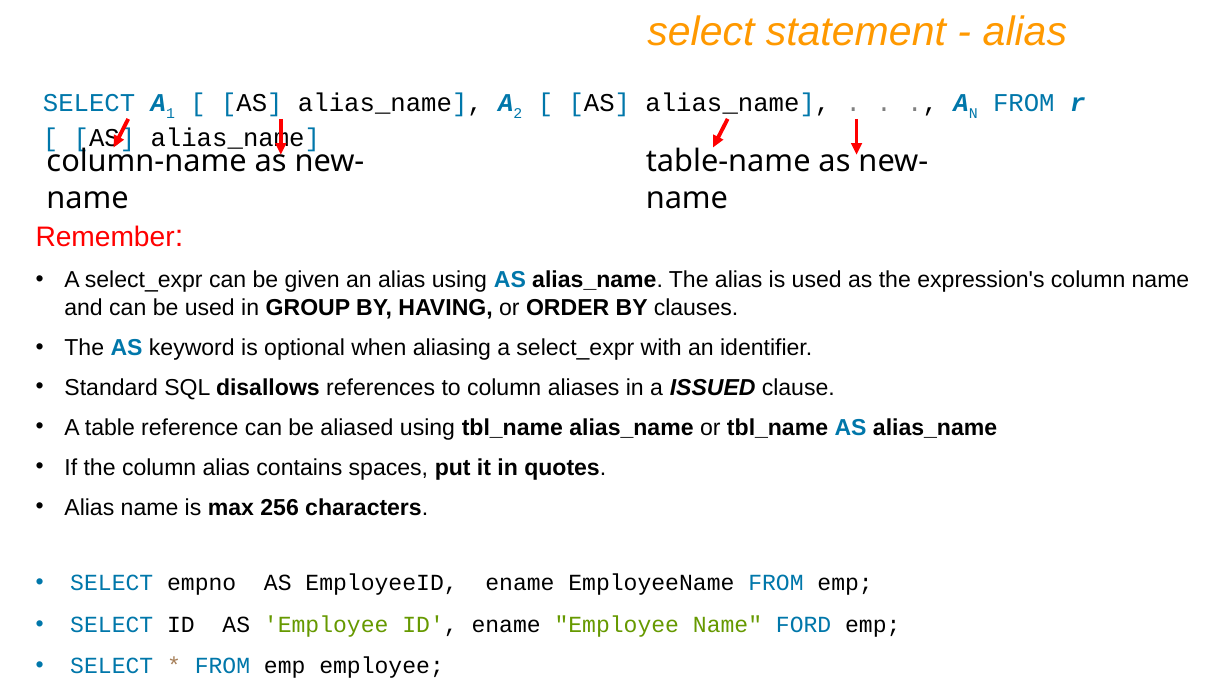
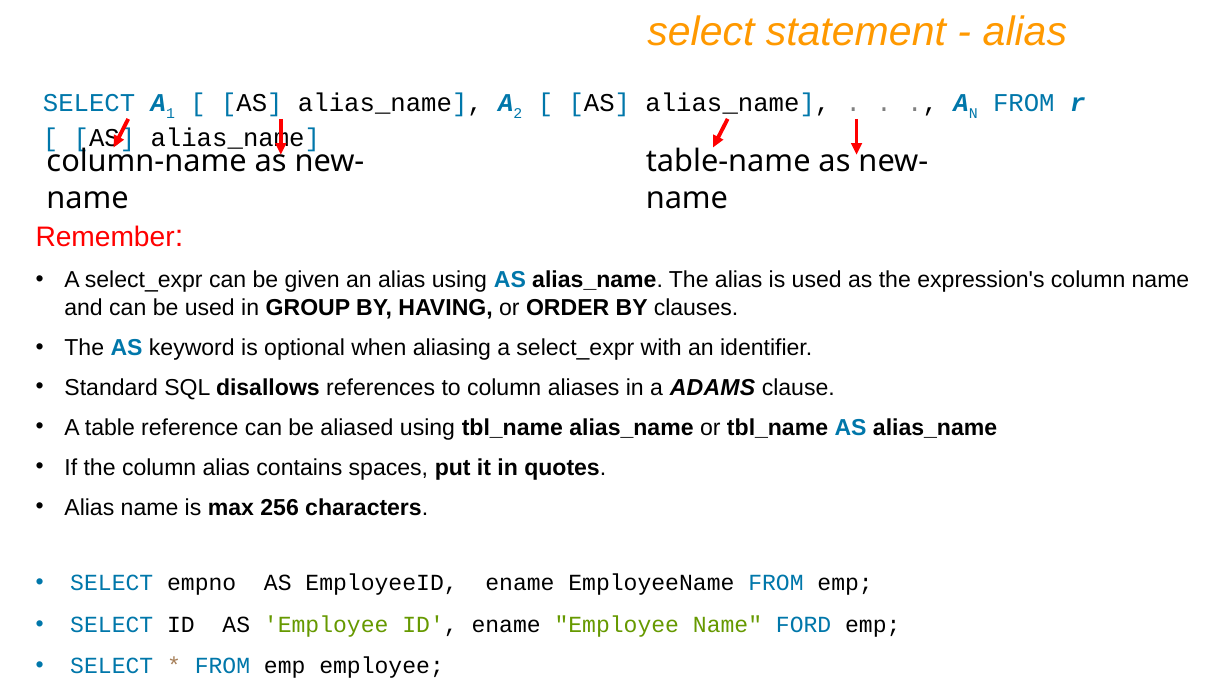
ISSUED: ISSUED -> ADAMS (713, 388)
